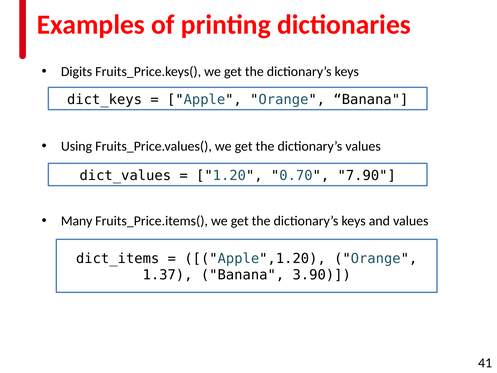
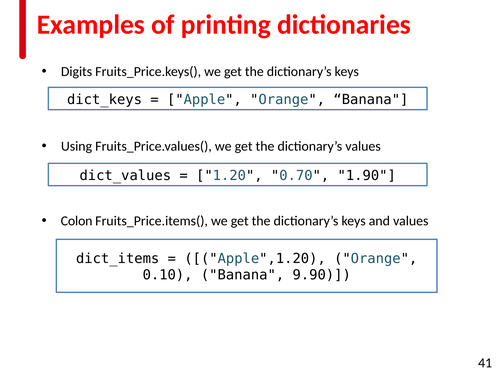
7.90: 7.90 -> 1.90 (367, 175)
Many: Many -> Colon (77, 221)
1.37: 1.37 -> 0.10 (168, 275)
3.90: 3.90 -> 9.90 (322, 275)
